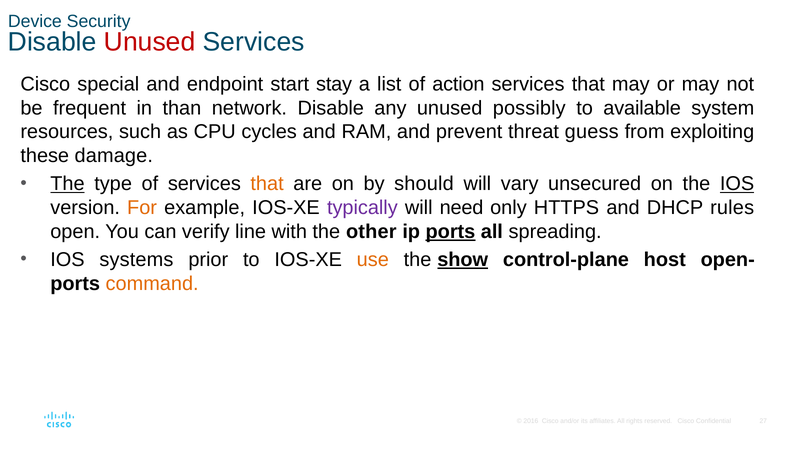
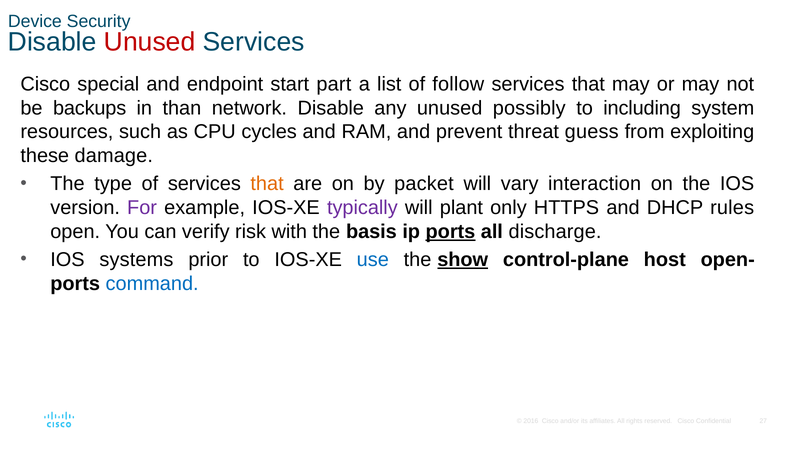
stay: stay -> part (334, 84)
action: action -> follow (458, 84)
frequent: frequent -> backups (90, 108)
available: available -> including (642, 108)
The underline: present -> none (67, 184)
should: should -> packet (424, 184)
unsecured: unsecured -> interaction (595, 184)
IOS underline: present -> none (737, 184)
For colour: orange -> purple (142, 207)
need: need -> plant (461, 207)
line: line -> risk (251, 231)
other: other -> basis (371, 231)
spreading: spreading -> discharge (555, 231)
use colour: orange -> blue (373, 259)
command colour: orange -> blue (152, 283)
